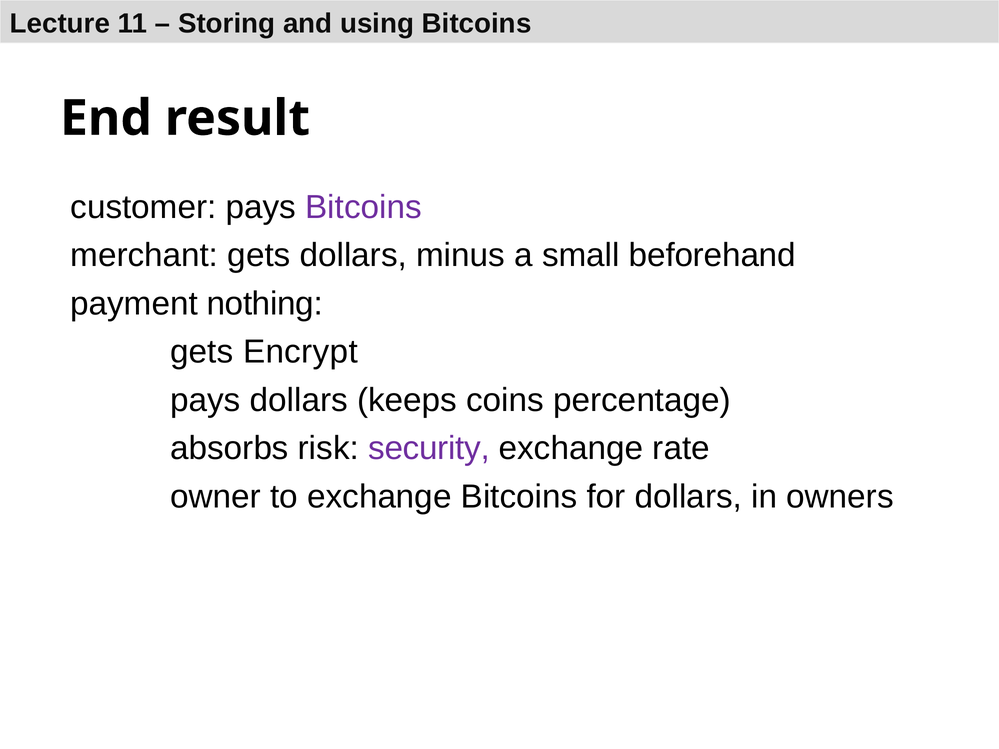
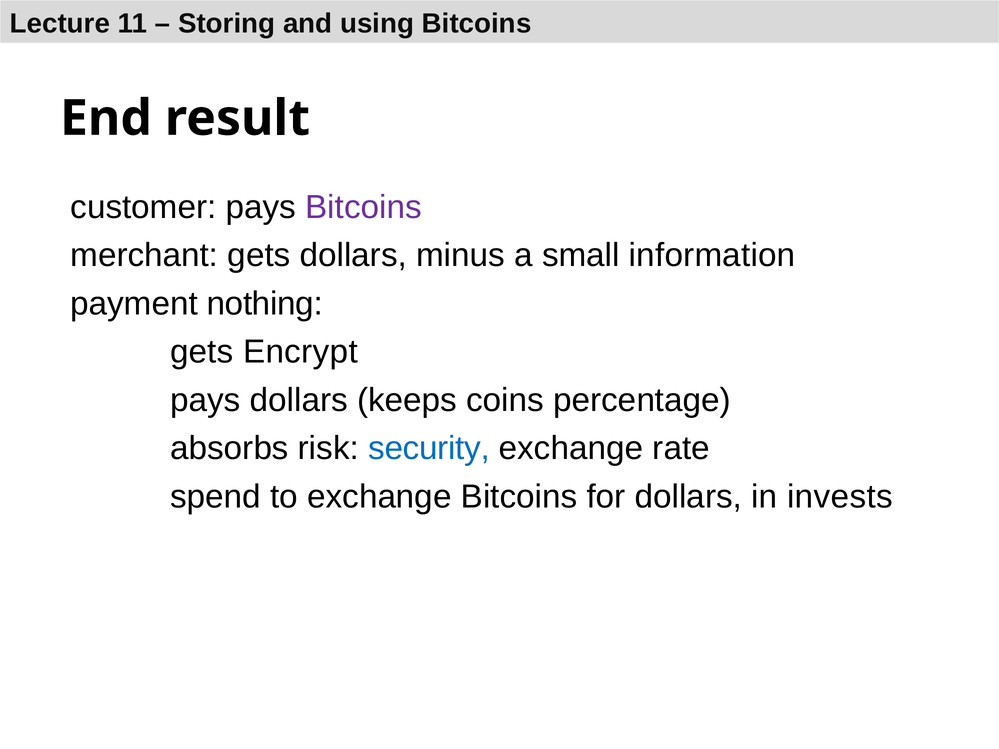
beforehand: beforehand -> information (712, 255)
security colour: purple -> blue (429, 449)
owner: owner -> spend (216, 497)
owners: owners -> invests (840, 497)
